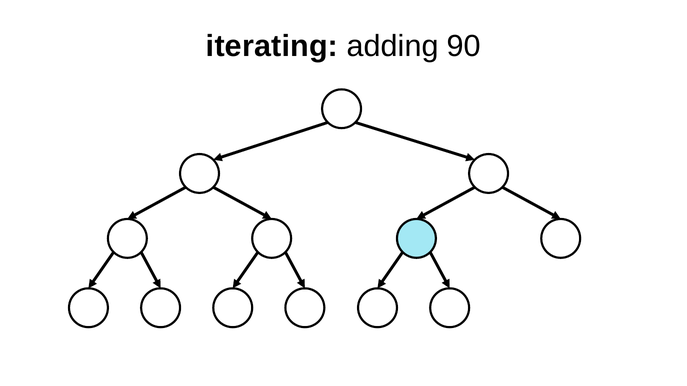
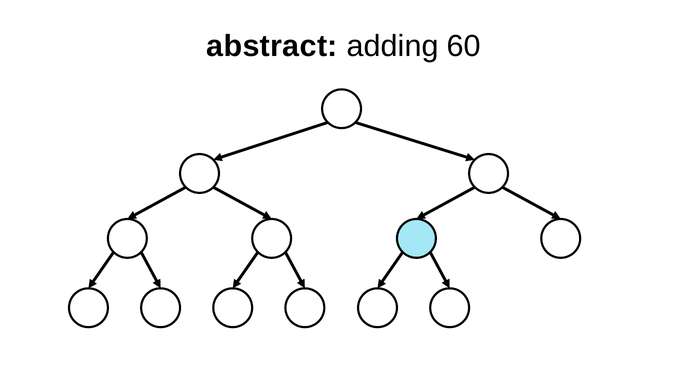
iterating: iterating -> abstract (272, 46)
90: 90 -> 60 (464, 46)
